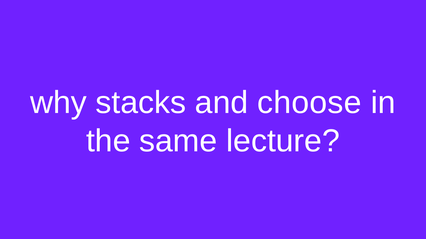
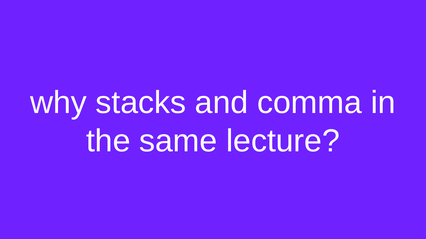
choose: choose -> comma (309, 103)
